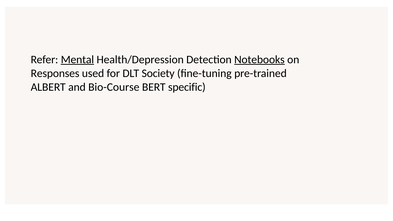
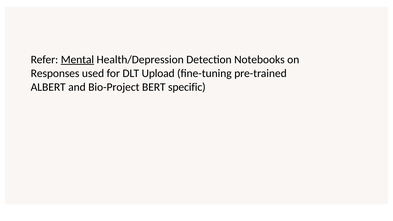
Notebooks underline: present -> none (259, 60)
Society: Society -> Upload (158, 73)
Bio-Course: Bio-Course -> Bio-Project (114, 87)
